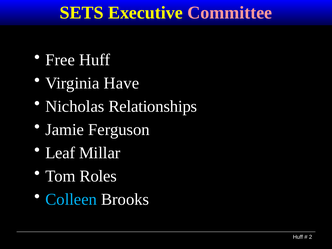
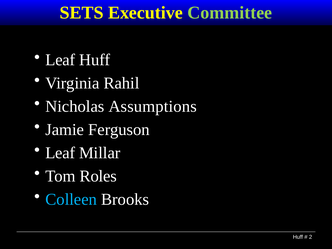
Committee colour: pink -> light green (230, 13)
Free: Free -> Leaf (60, 60)
Have: Have -> Rahil (121, 83)
Relationships: Relationships -> Assumptions (153, 106)
